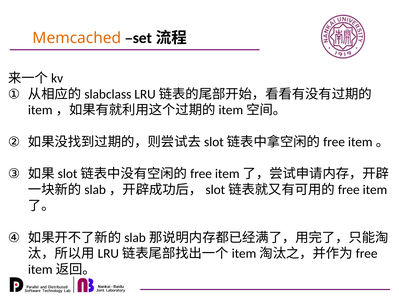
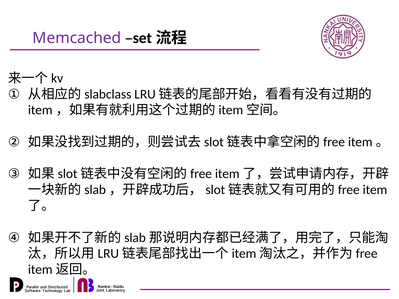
Memcached colour: orange -> purple (77, 38)
